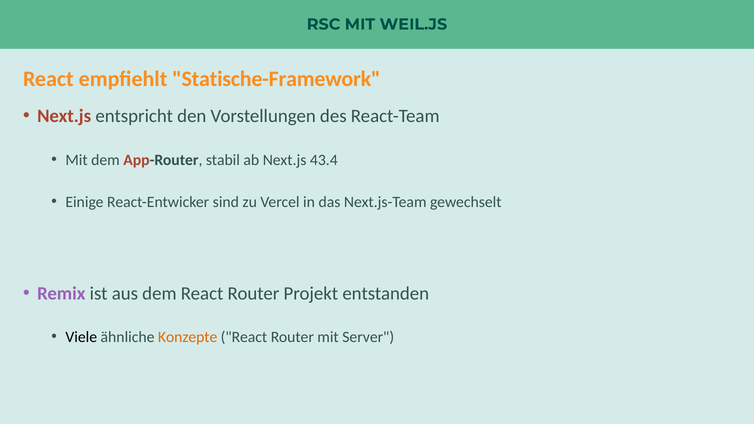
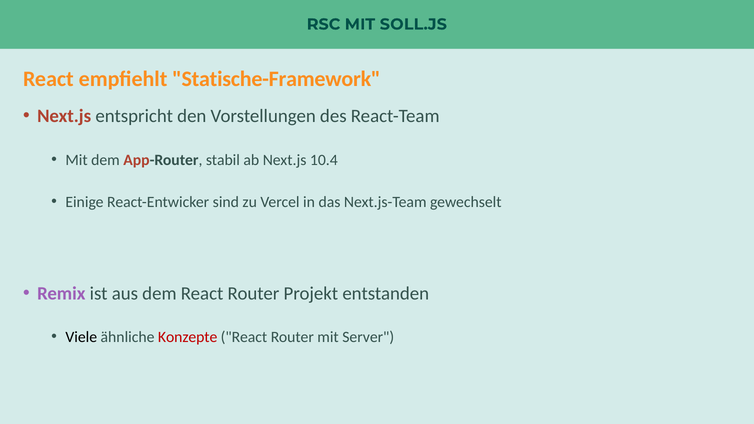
WEIL.JS: WEIL.JS -> SOLL.JS (413, 24)
43.4: 43.4 -> 10.4 (324, 160)
Konzepte colour: orange -> red (188, 337)
